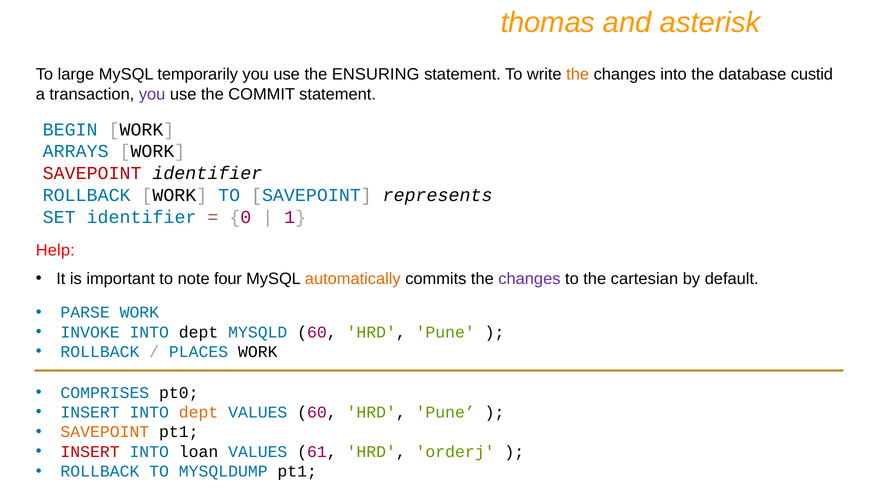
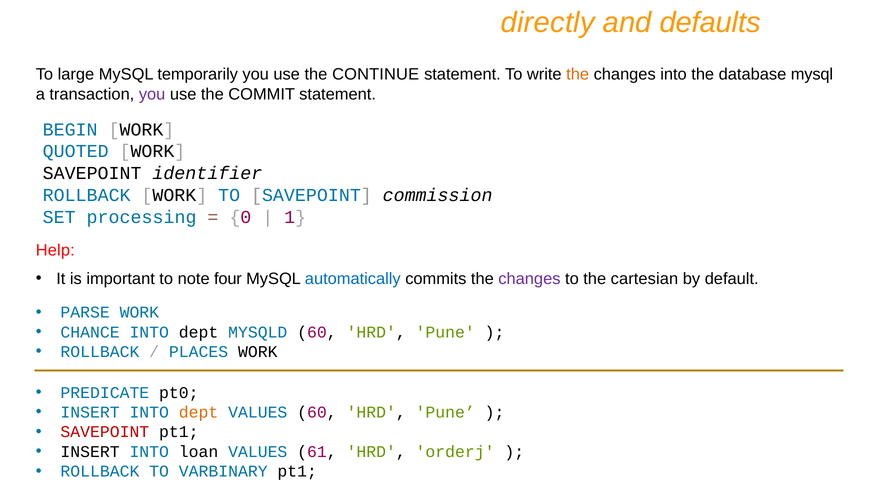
thomas: thomas -> directly (548, 23)
asterisk: asterisk -> defaults (710, 23)
ENSURING: ENSURING -> CONTINUE (376, 75)
database custid: custid -> mysql (812, 75)
ARRAYS: ARRAYS -> QUOTED (76, 152)
SAVEPOINT colour: red -> black (92, 173)
represents: represents -> commission (438, 195)
SET identifier: identifier -> processing (142, 217)
automatically colour: orange -> blue (353, 279)
INVOKE: INVOKE -> CHANCE (90, 332)
COMPRISES: COMPRISES -> PREDICATE (105, 393)
SAVEPOINT colour: orange -> red (105, 432)
INSERT colour: red -> black (90, 452)
MYSQLDUMP: MYSQLDUMP -> VARBINARY (223, 472)
